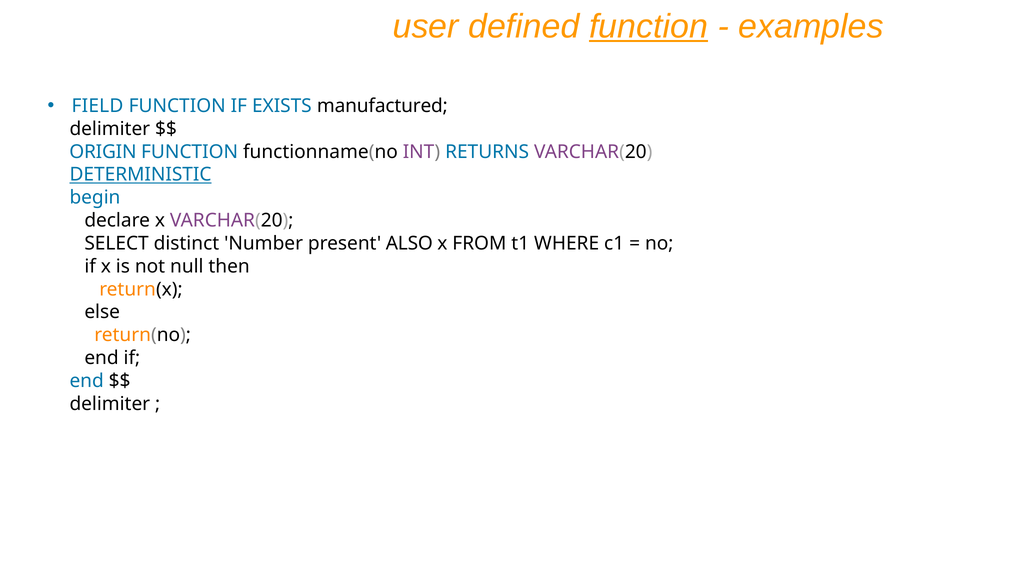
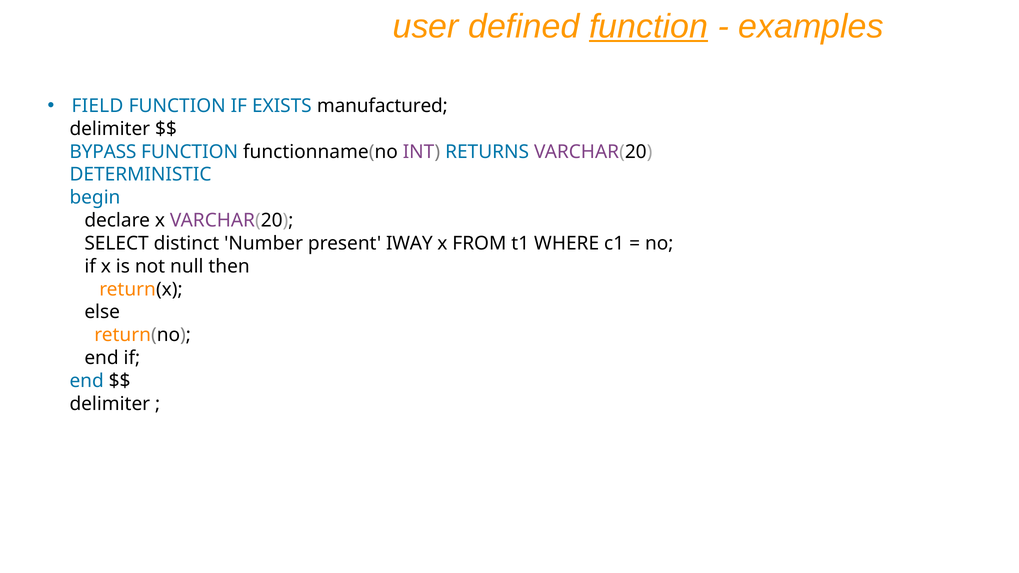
ORIGIN: ORIGIN -> BYPASS (103, 152)
DETERMINISTIC underline: present -> none (141, 175)
ALSO: ALSO -> IWAY (409, 243)
